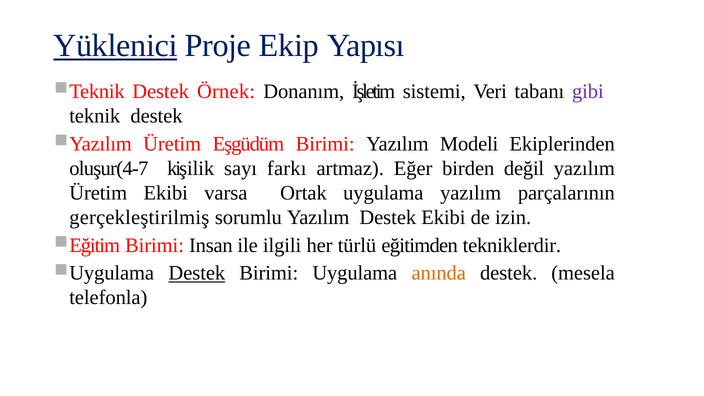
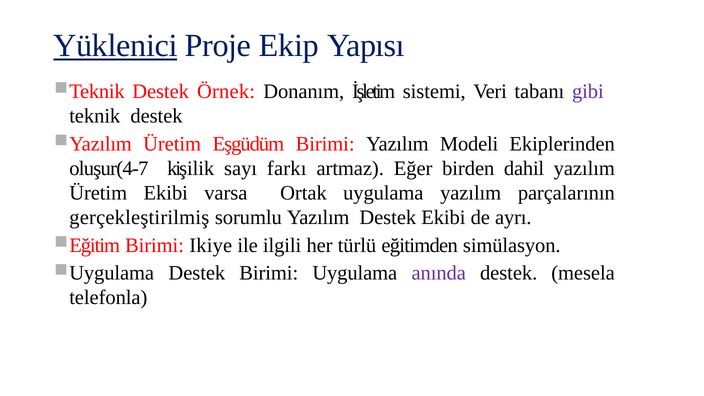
değil: değil -> dahil (524, 168)
izin: izin -> ayrı (513, 218)
Insan: Insan -> Ikiye (211, 245)
tekniklerdir: tekniklerdir -> simülasyon (512, 245)
Destek underline: present -> none (197, 273)
anında colour: orange -> purple (439, 273)
